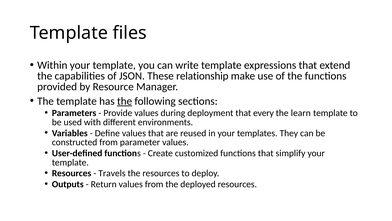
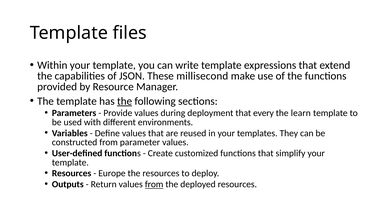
relationship: relationship -> millisecond (202, 76)
Travels: Travels -> Europe (112, 173)
from underline: none -> present (154, 184)
